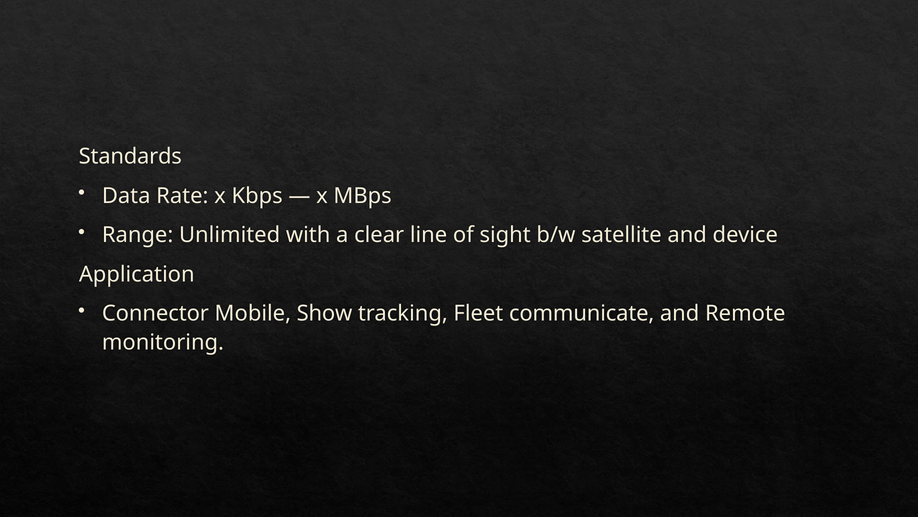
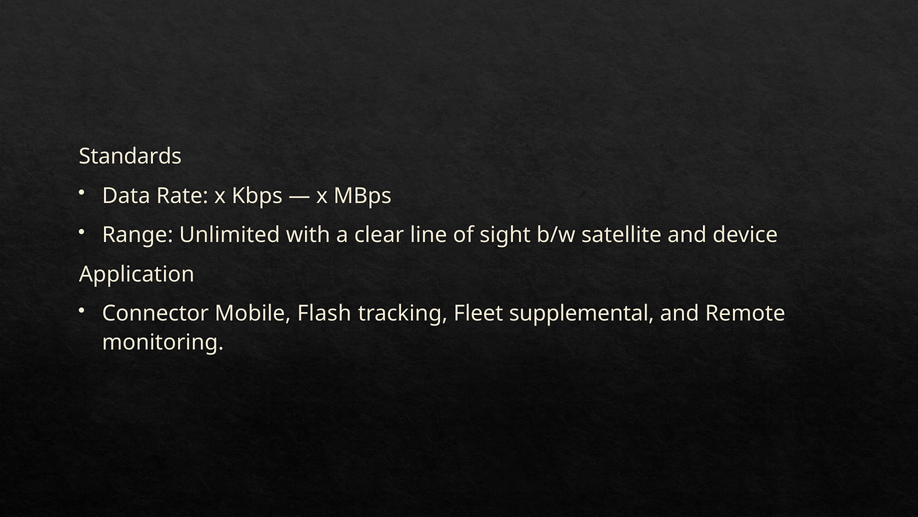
Show: Show -> Flash (324, 313)
communicate: communicate -> supplemental (582, 313)
